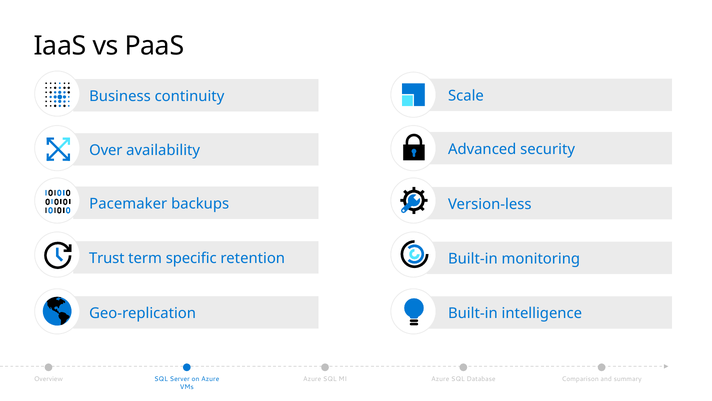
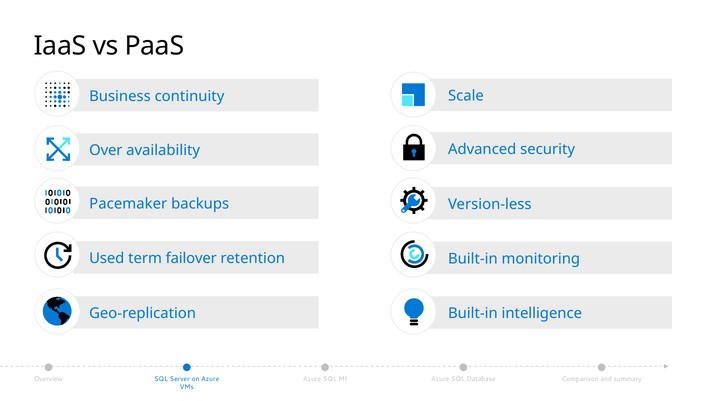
Trust: Trust -> Used (107, 258)
specific: specific -> failover (191, 258)
